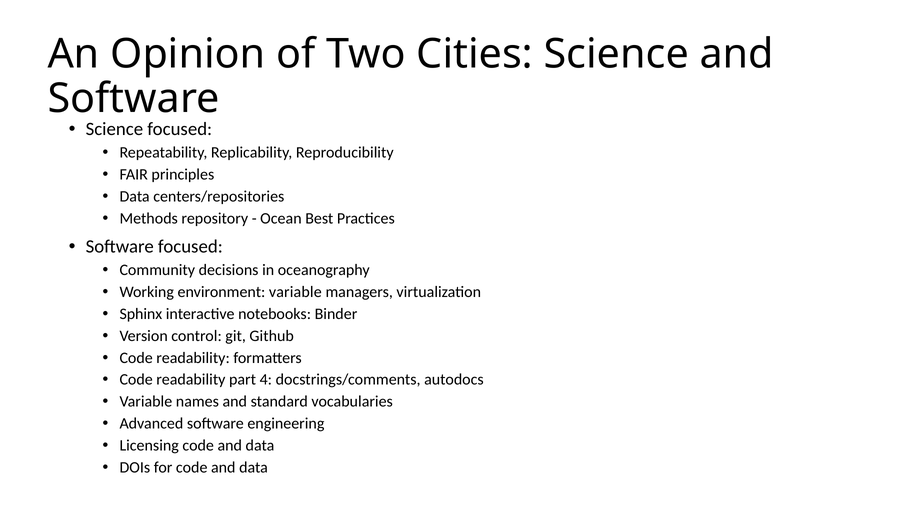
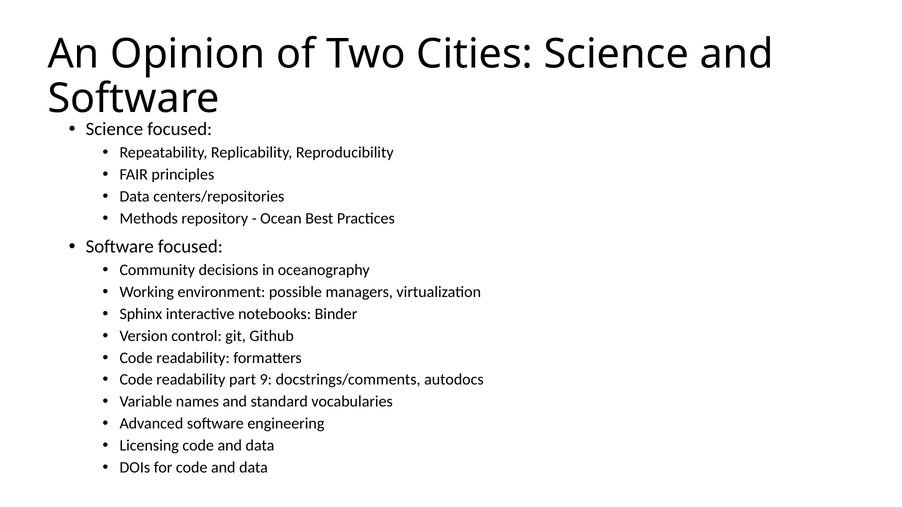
environment variable: variable -> possible (295, 292)
4: 4 -> 9 (266, 380)
